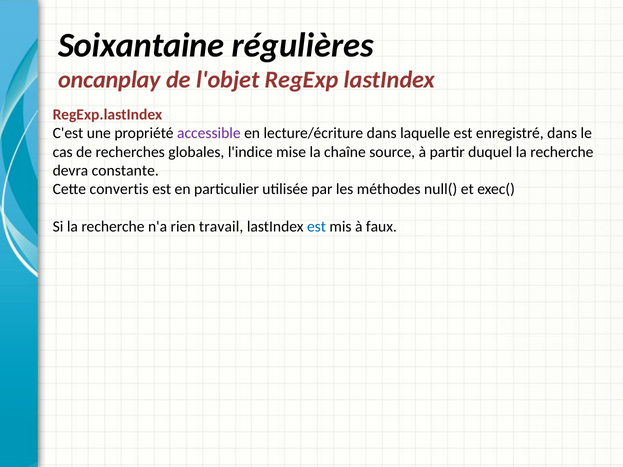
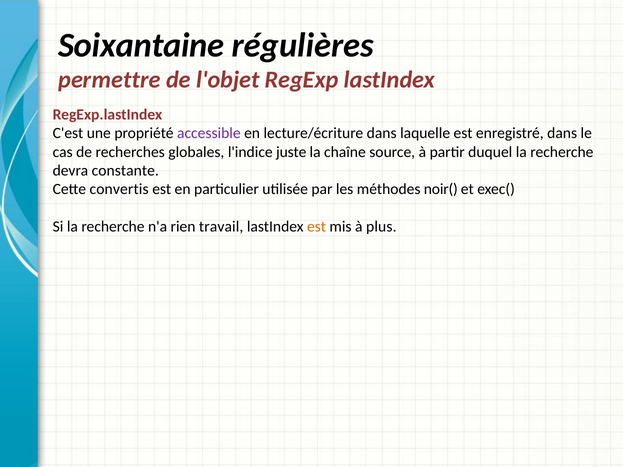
oncanplay: oncanplay -> permettre (109, 80)
mise: mise -> juste (291, 152)
null(: null( -> noir( (441, 189)
est colour: blue -> orange (317, 227)
faux: faux -> plus (381, 227)
